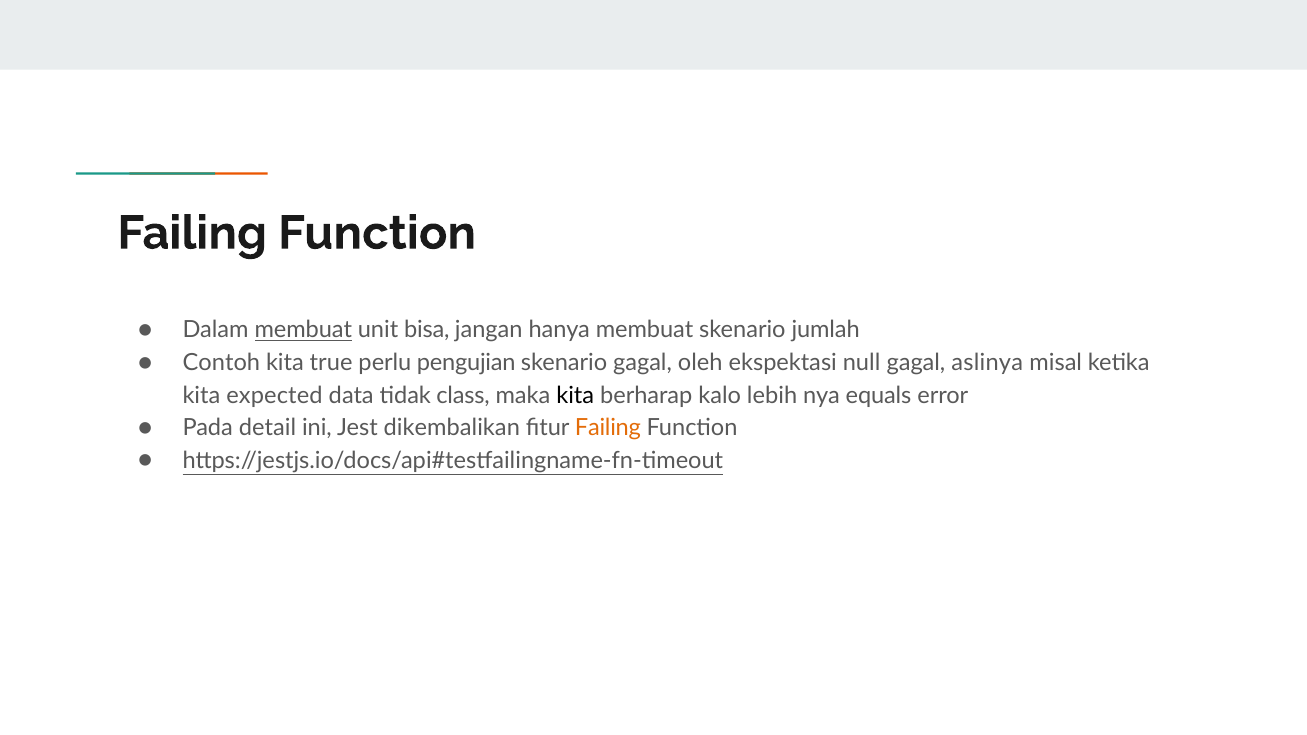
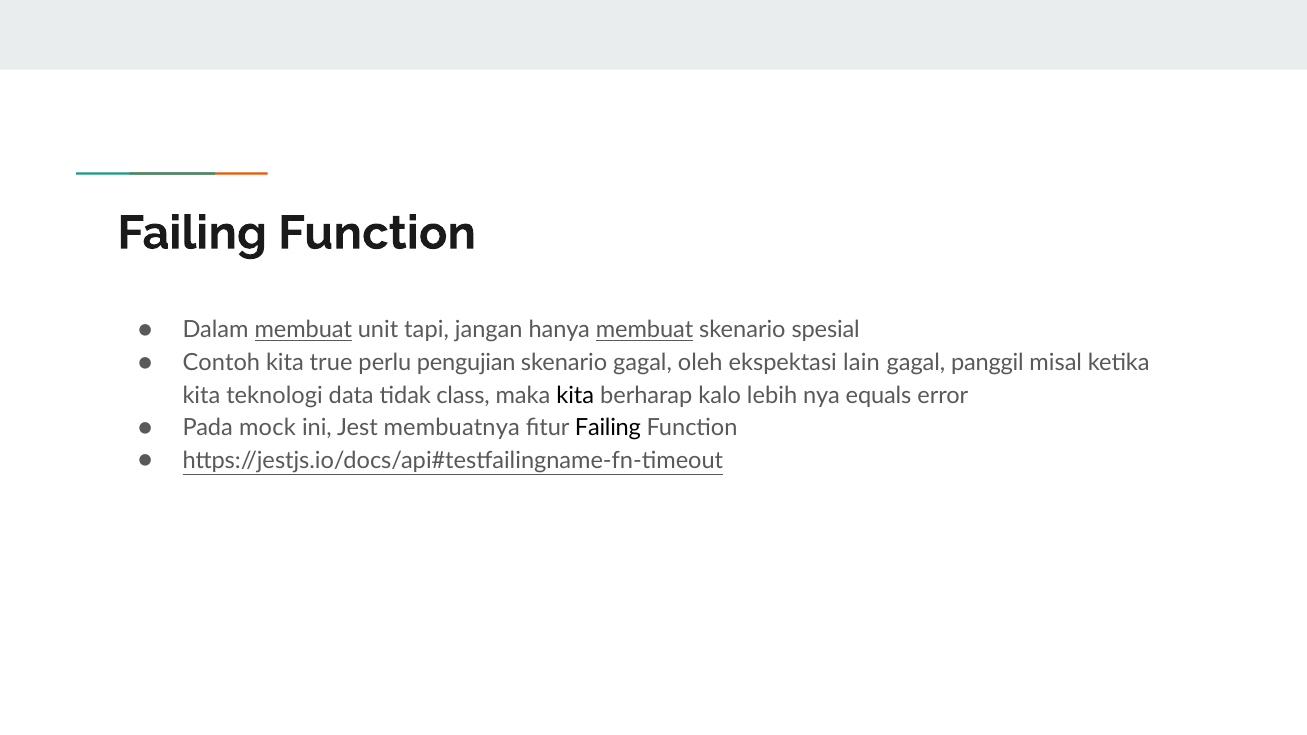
bisa: bisa -> tapi (427, 330)
membuat underline: none -> present (645, 330)
jumlah: jumlah -> spesial (826, 330)
null: null -> lain (861, 363)
aslinya: aslinya -> panggil (987, 363)
expected: expected -> teknologi (275, 395)
detail: detail -> mock (267, 428)
dikembalikan: dikembalikan -> membuatnya (452, 428)
Failing colour: orange -> black (608, 428)
